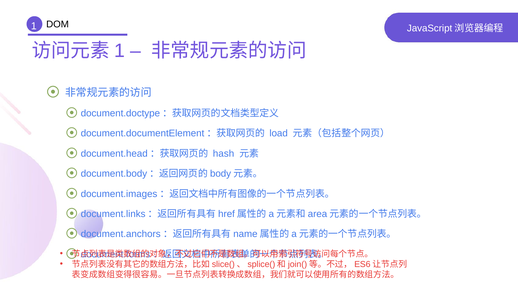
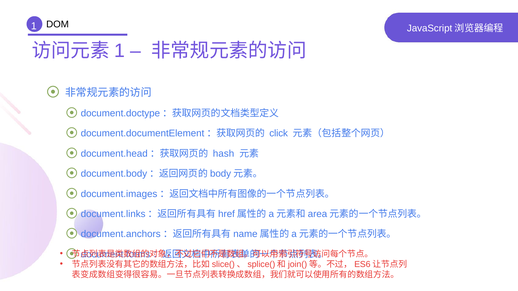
load: load -> click (279, 134)
